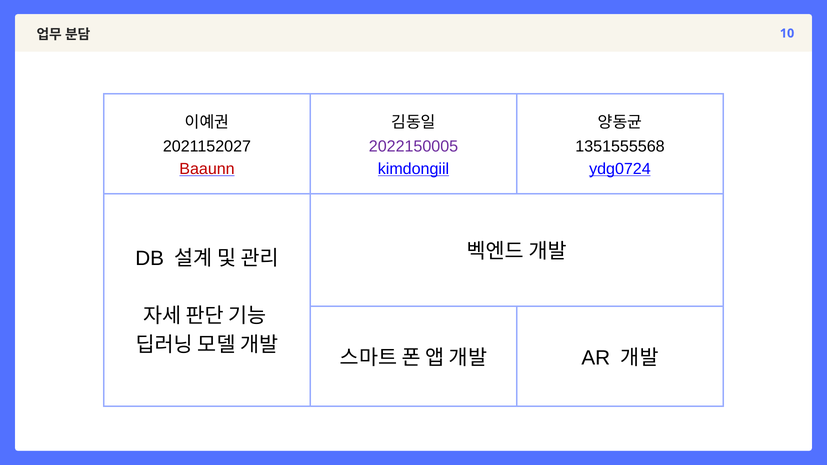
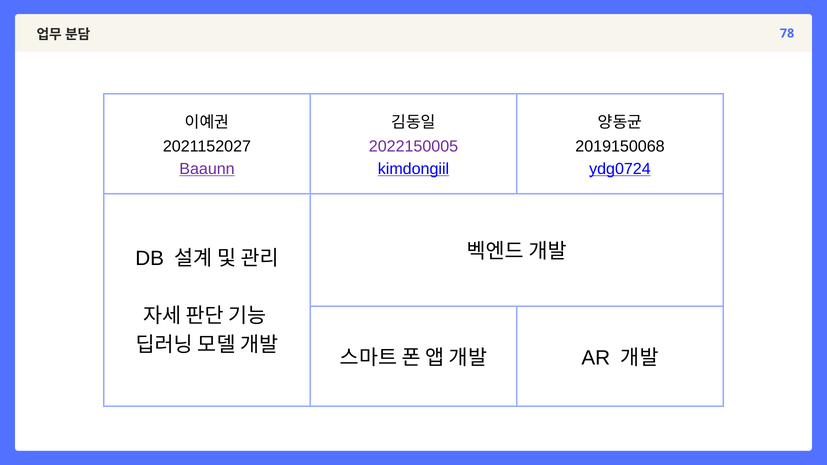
10: 10 -> 78 (787, 33)
1351555568: 1351555568 -> 2019150068 (620, 146)
Baaunn colour: red -> purple (207, 169)
